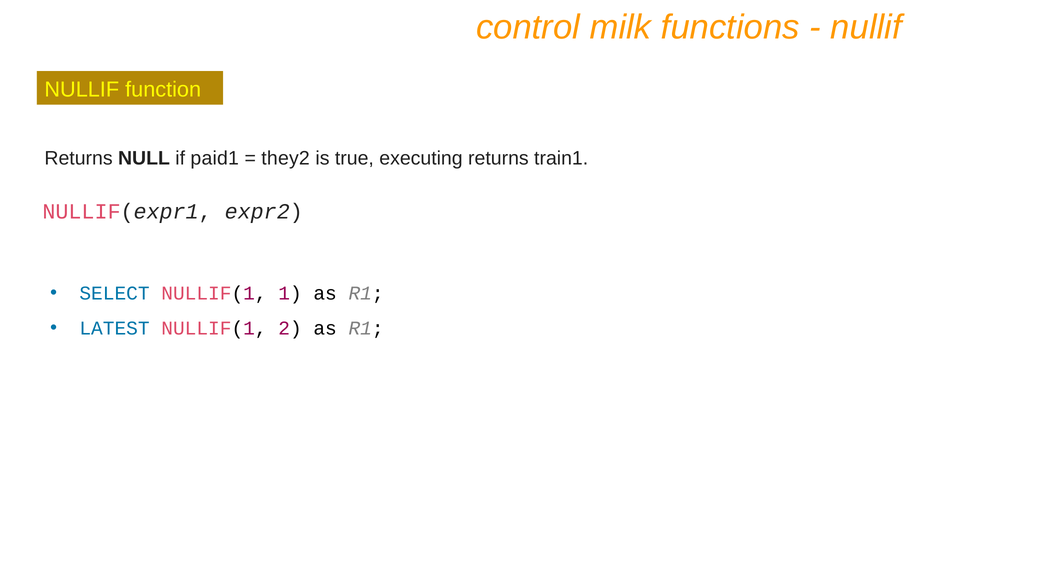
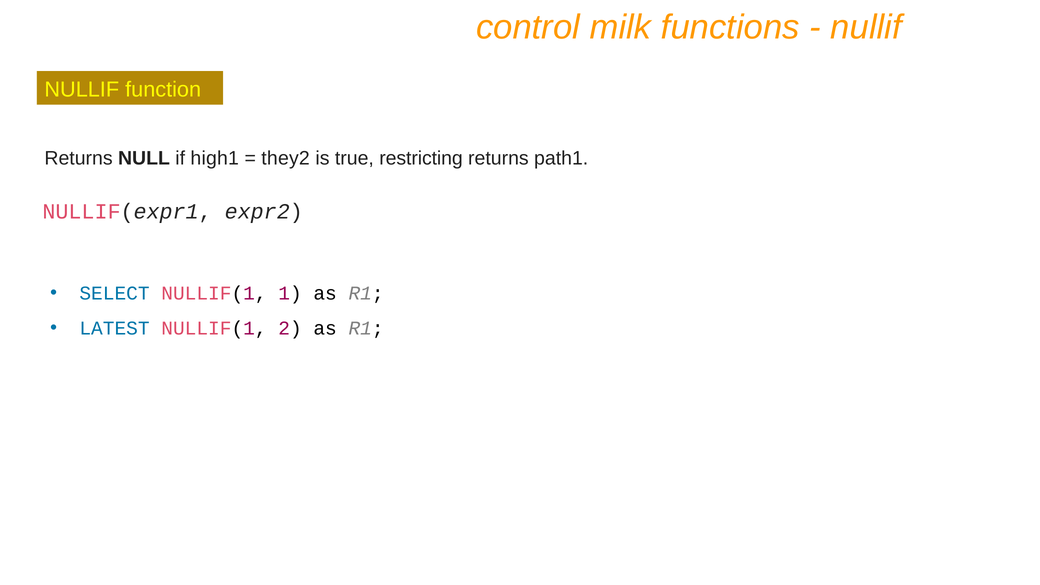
paid1: paid1 -> high1 (215, 158)
executing: executing -> restricting (421, 158)
train1: train1 -> path1 (561, 158)
